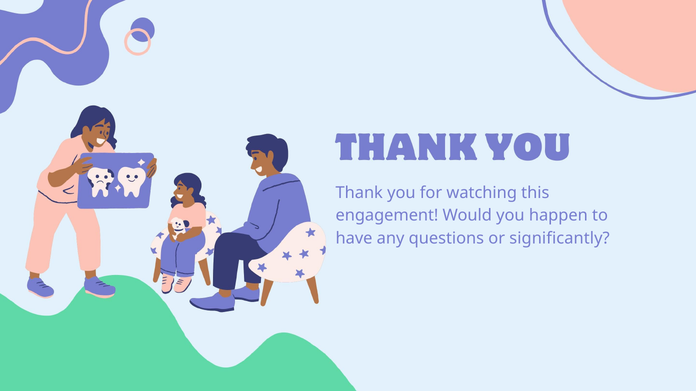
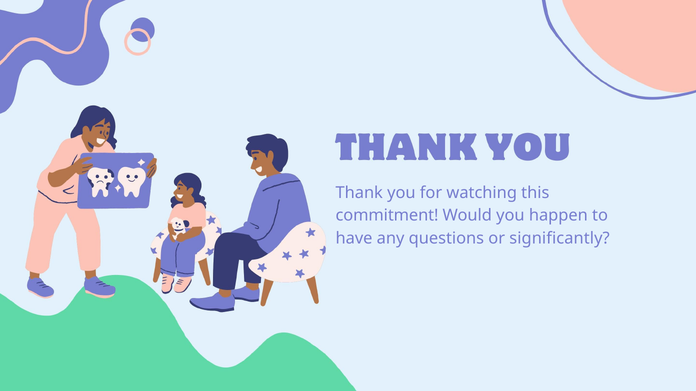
engagement: engagement -> commitment (387, 216)
